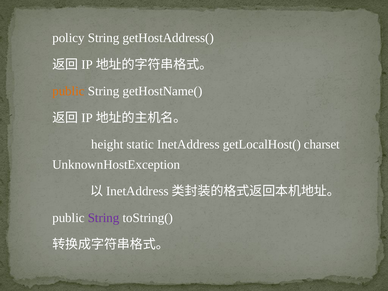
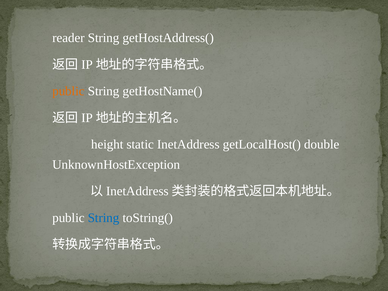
policy: policy -> reader (68, 38)
charset: charset -> double (322, 144)
String colour: purple -> blue (104, 218)
